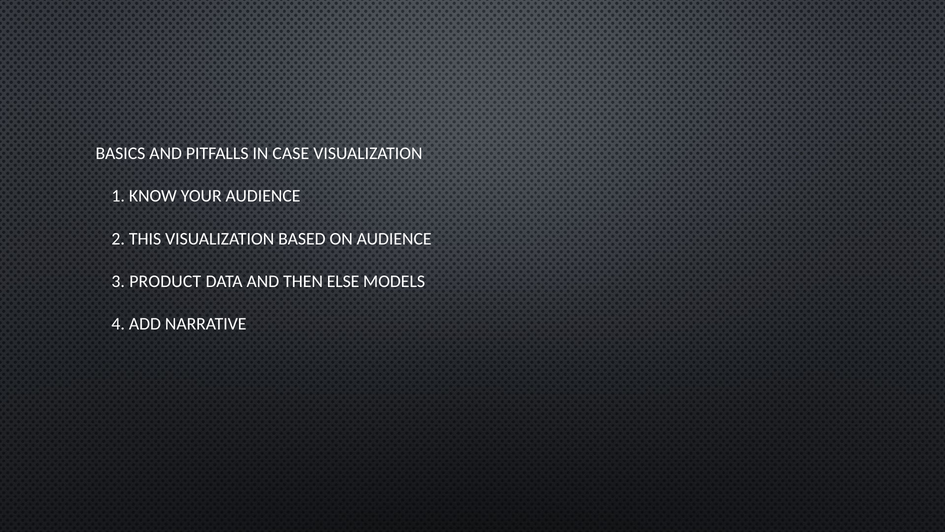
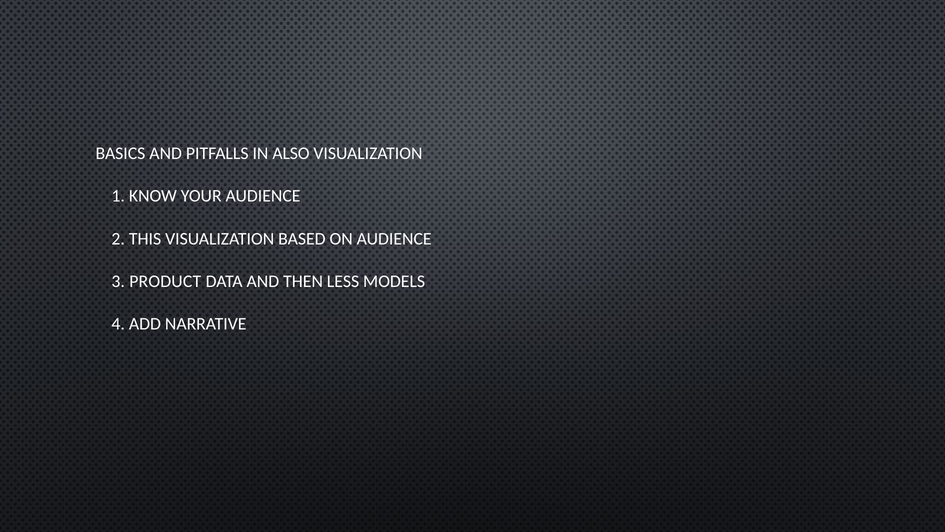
CASE: CASE -> ALSO (291, 153)
ELSE: ELSE -> LESS (343, 281)
